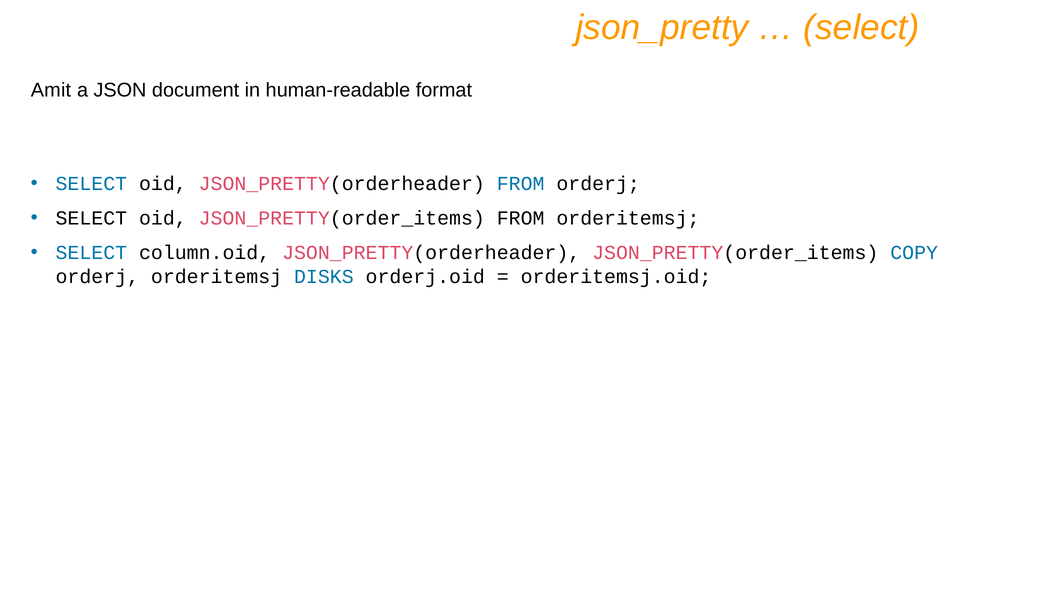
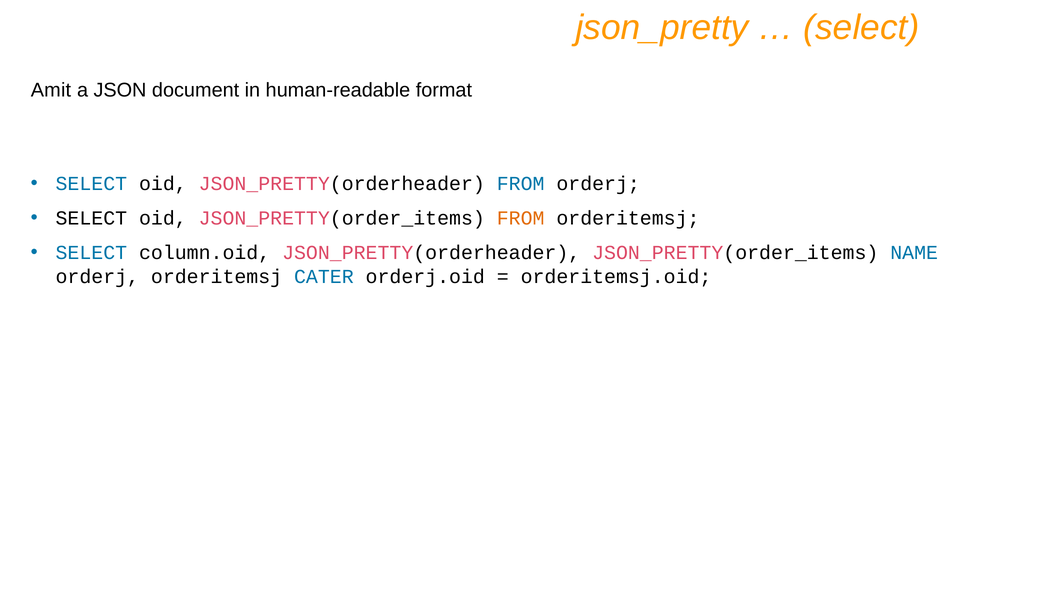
FROM colour: black -> orange (521, 218)
COPY: COPY -> NAME (914, 253)
DISKS: DISKS -> CATER (324, 277)
